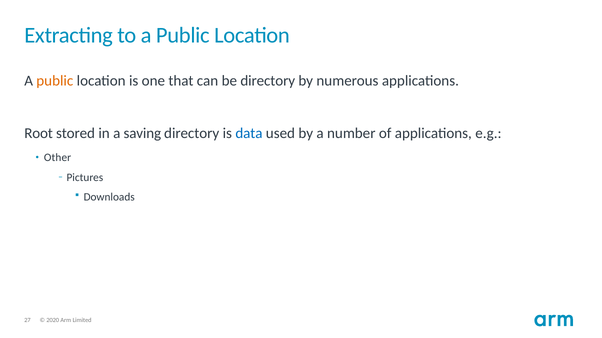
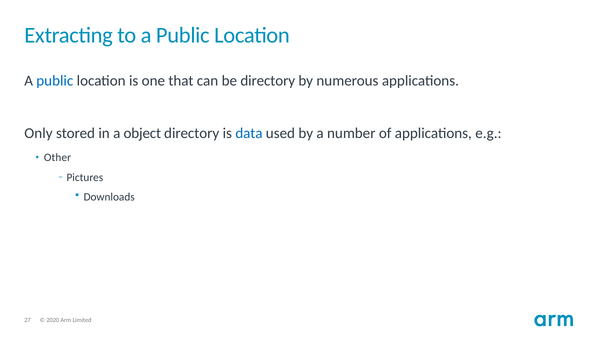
public colour: orange -> blue (55, 81)
Root: Root -> Only (38, 134)
saving: saving -> object (142, 134)
